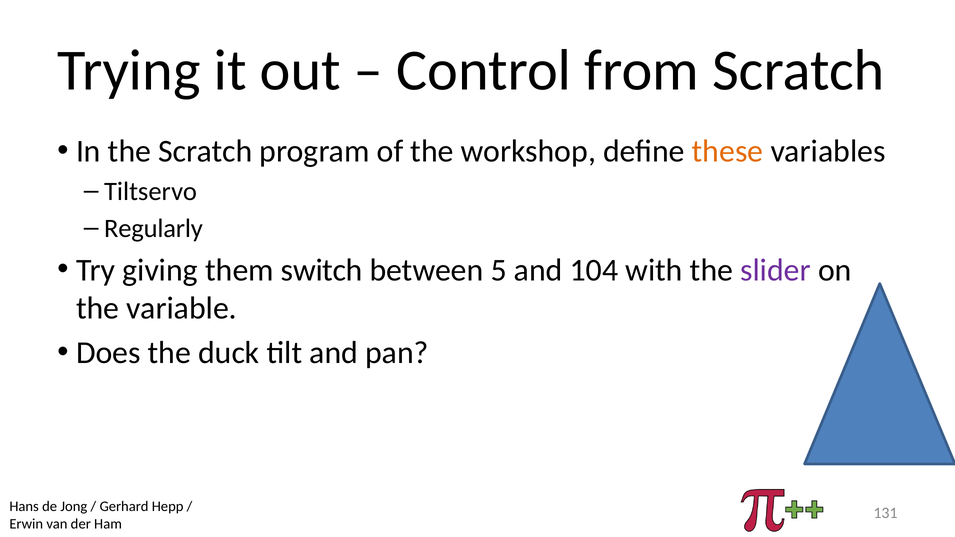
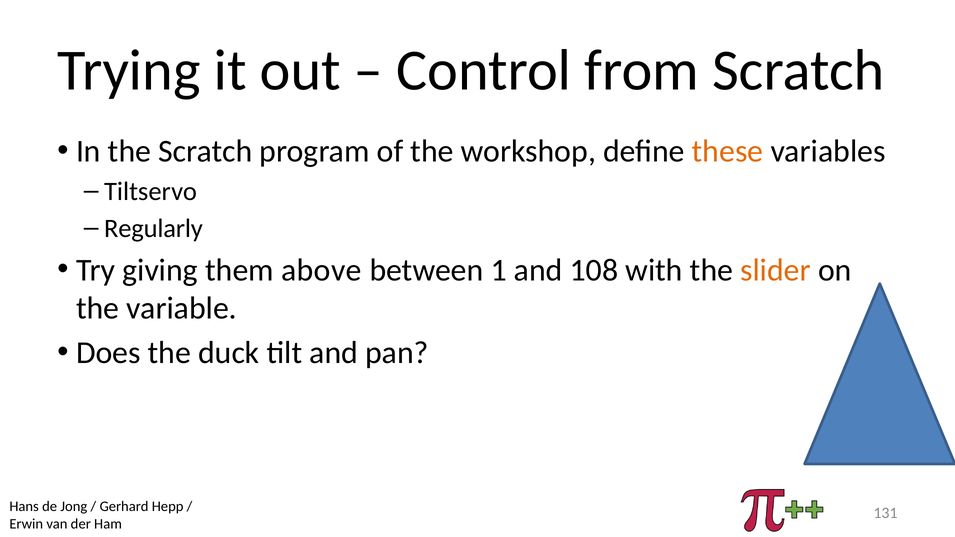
switch: switch -> above (321, 270)
5: 5 -> 1 (499, 270)
104: 104 -> 108 (594, 270)
slider colour: purple -> orange (776, 270)
